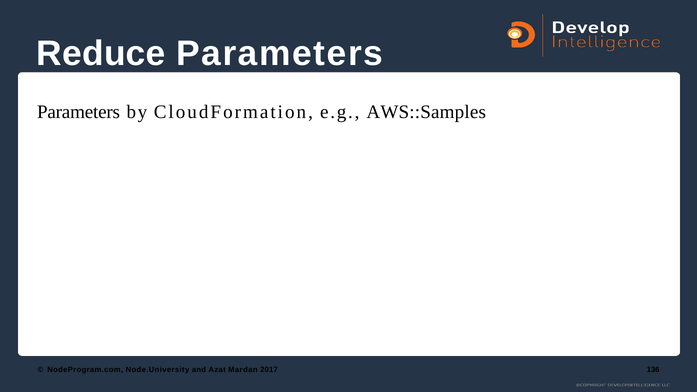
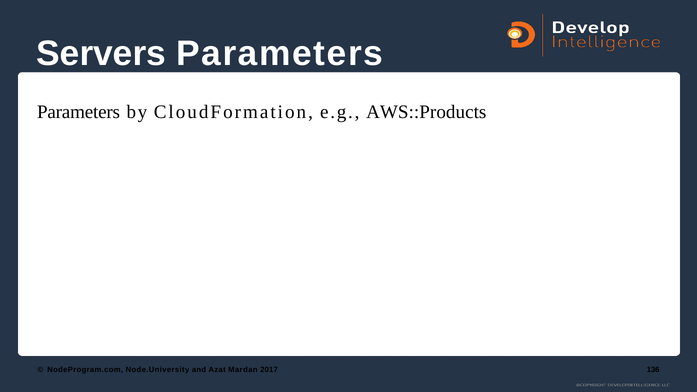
Reduce: Reduce -> Servers (101, 54)
AWS::Samples: AWS::Samples -> AWS::Products (426, 112)
